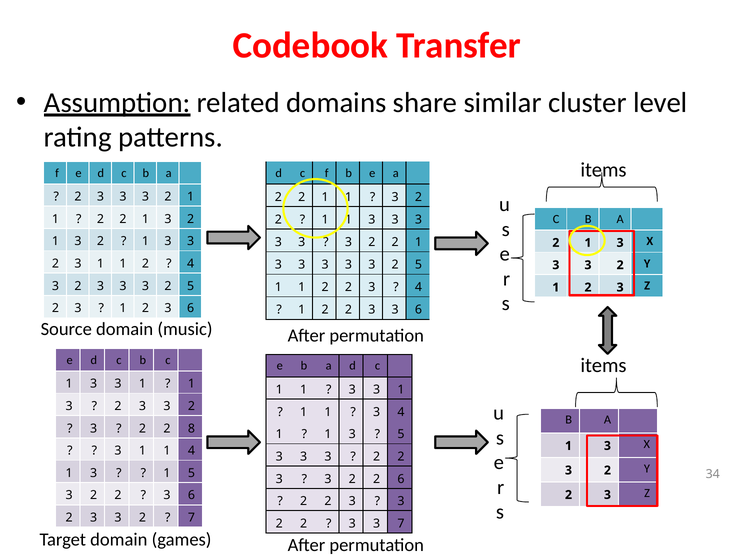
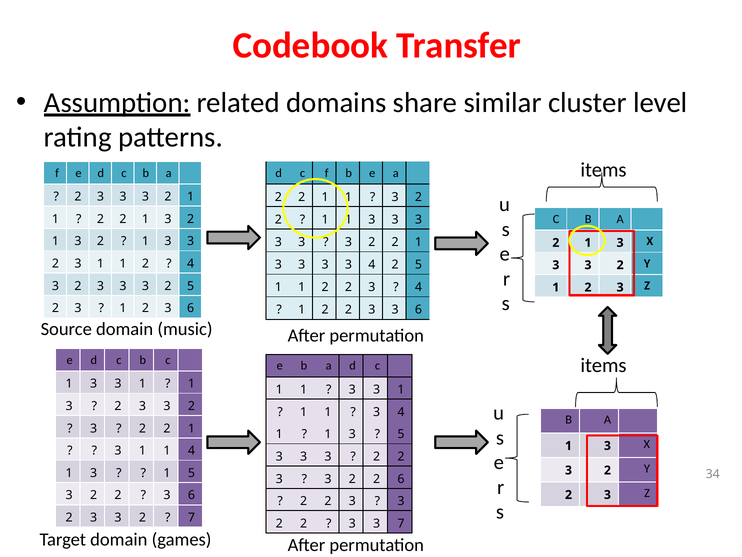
3: 3 -> 4 (372, 264)
8: 8 -> 1 (191, 428)
